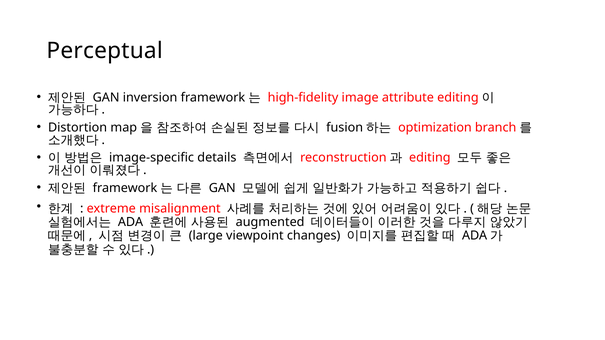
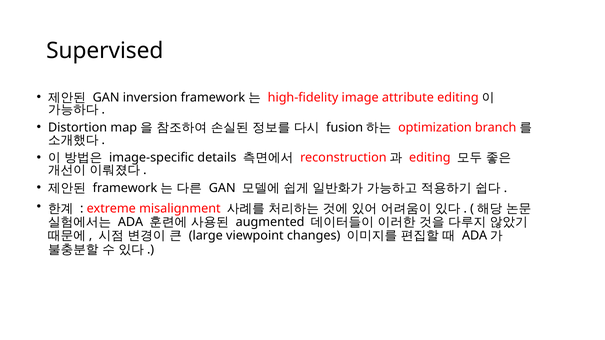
Perceptual: Perceptual -> Supervised (105, 51)
